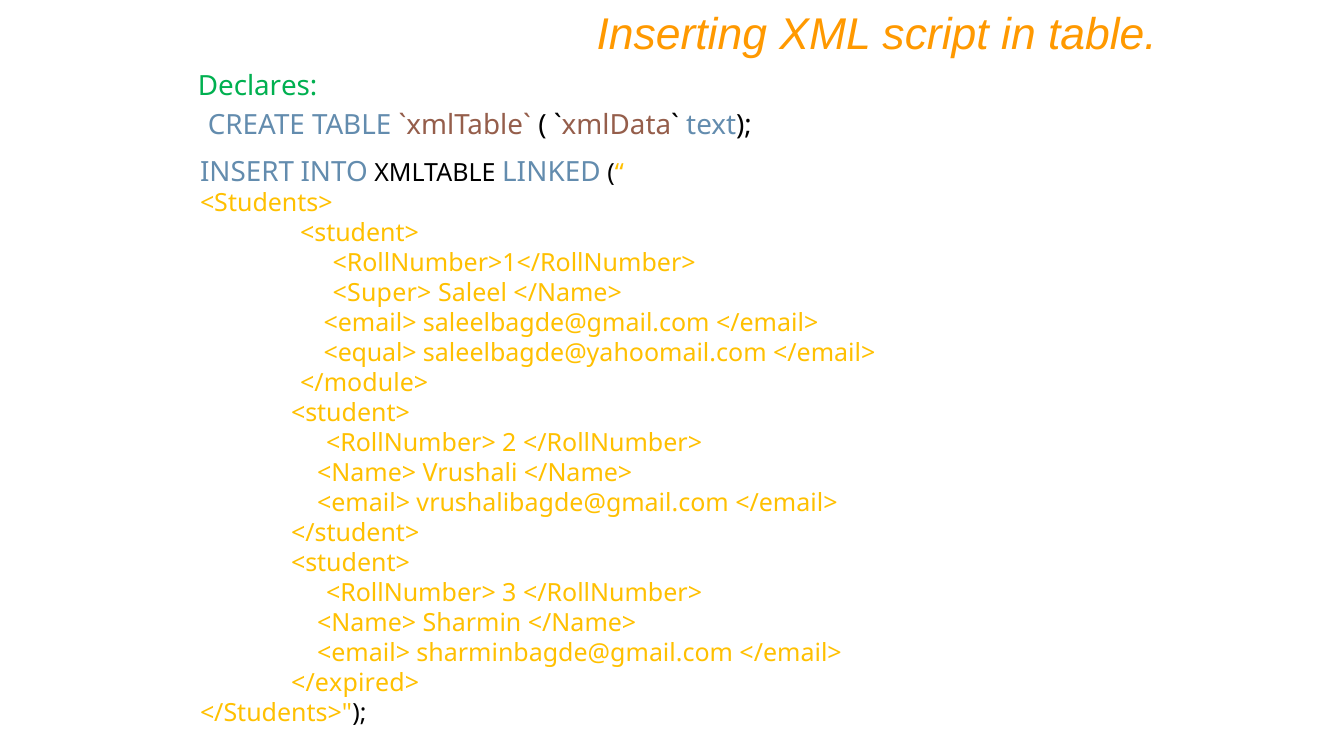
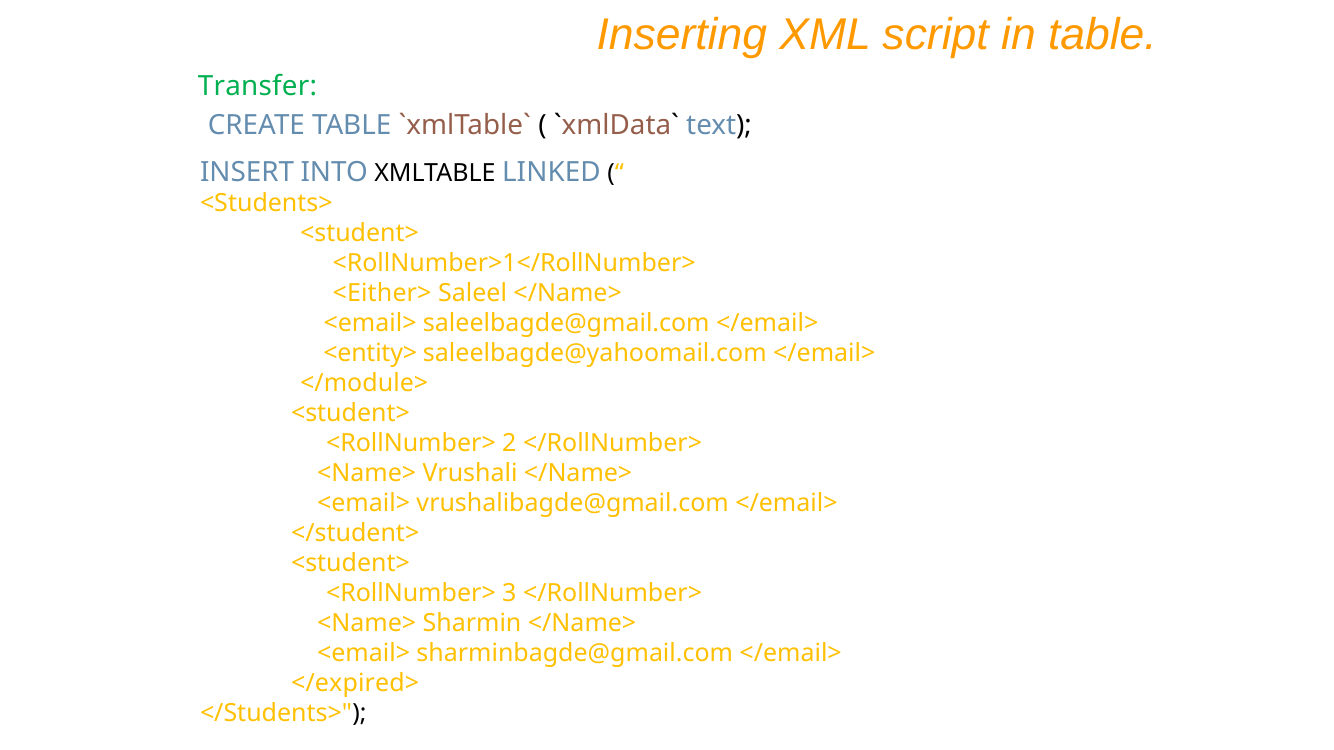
Declares: Declares -> Transfer (258, 86)
<Super>: <Super> -> <Either> (382, 294)
<equal>: <equal> -> <entity> (370, 354)
